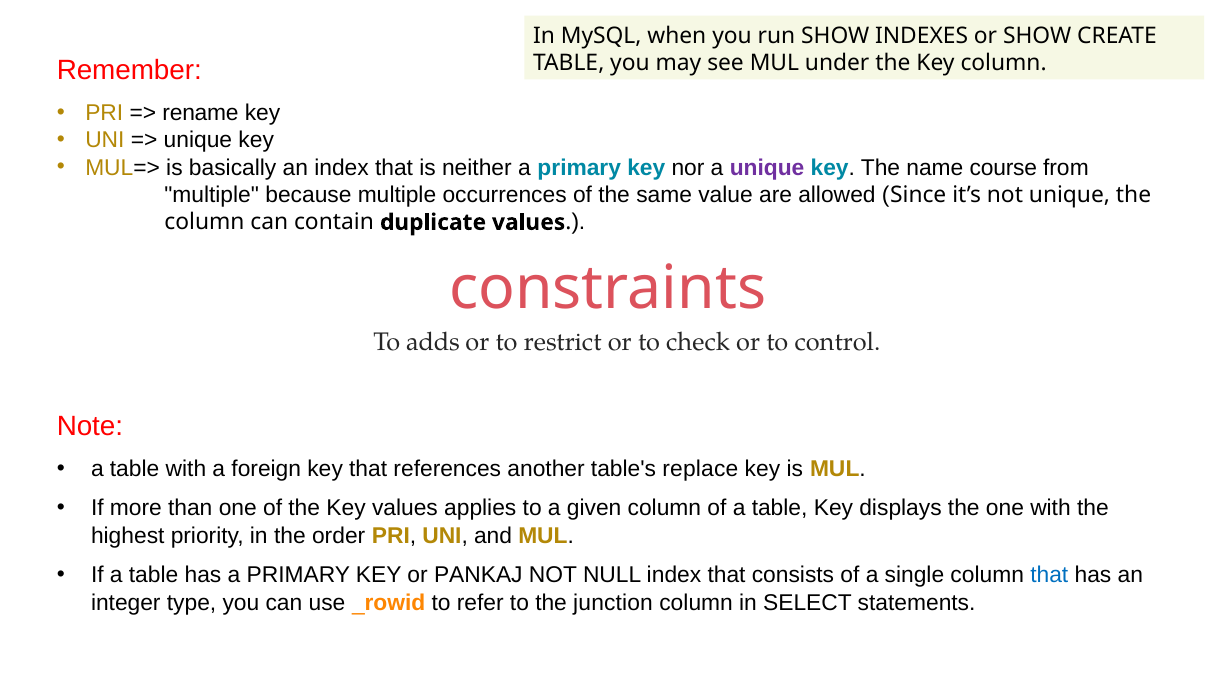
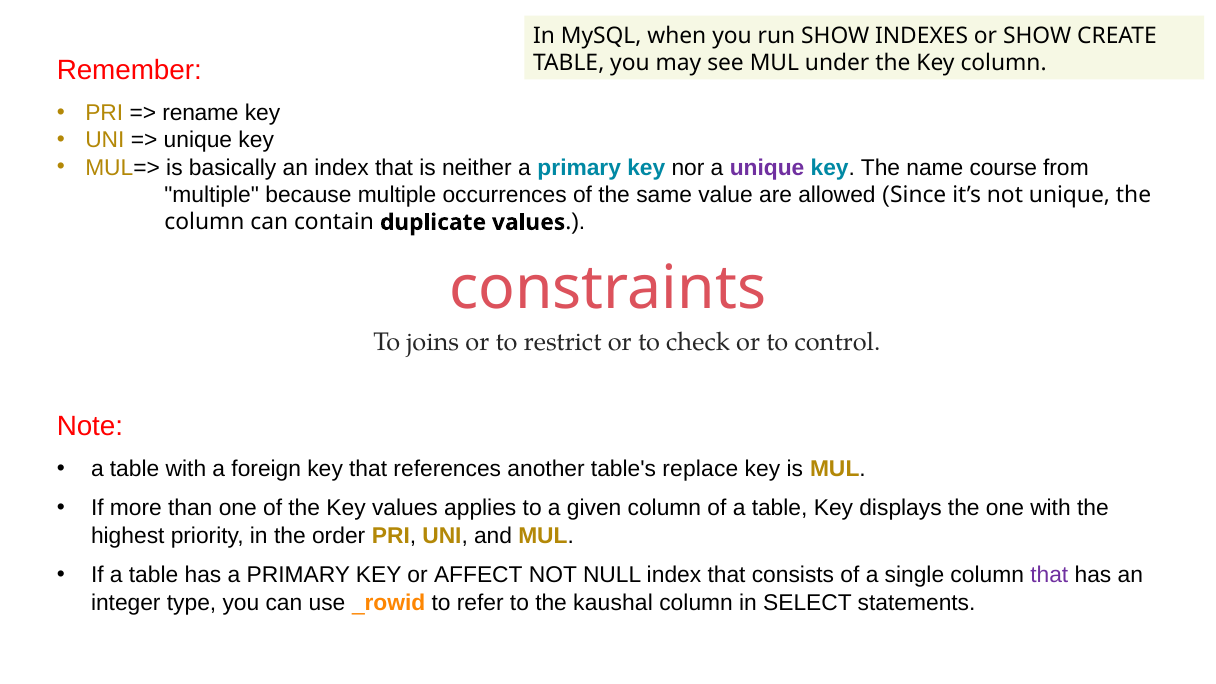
adds: adds -> joins (433, 342)
PANKAJ: PANKAJ -> AFFECT (478, 575)
that colour: blue -> purple (1049, 575)
junction: junction -> kaushal (613, 603)
